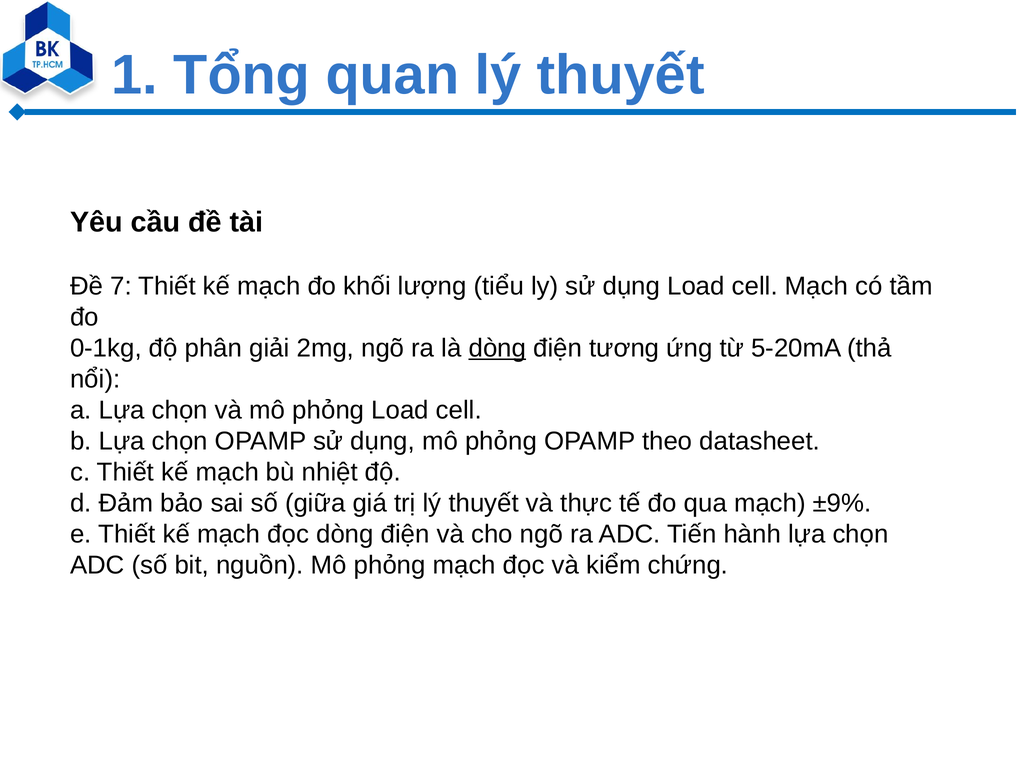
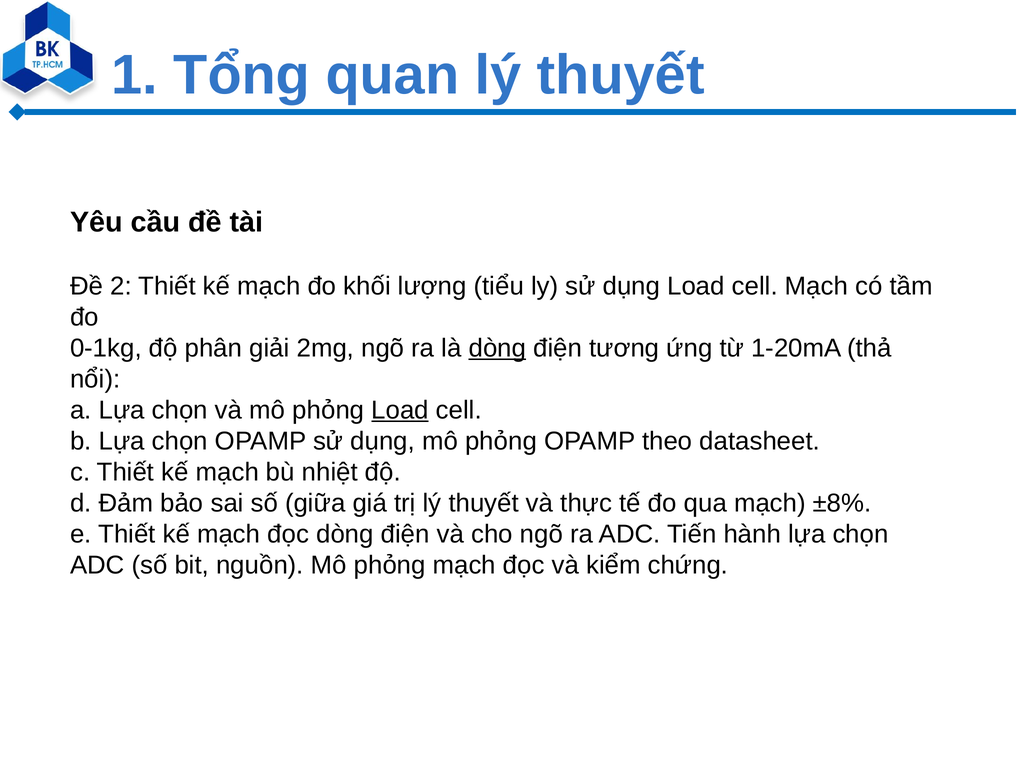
7: 7 -> 2 (121, 286)
5-20mA: 5-20mA -> 1-20mA (796, 348)
Load underline: none -> present (400, 410)
±9%: ±9% -> ±8% (842, 503)
